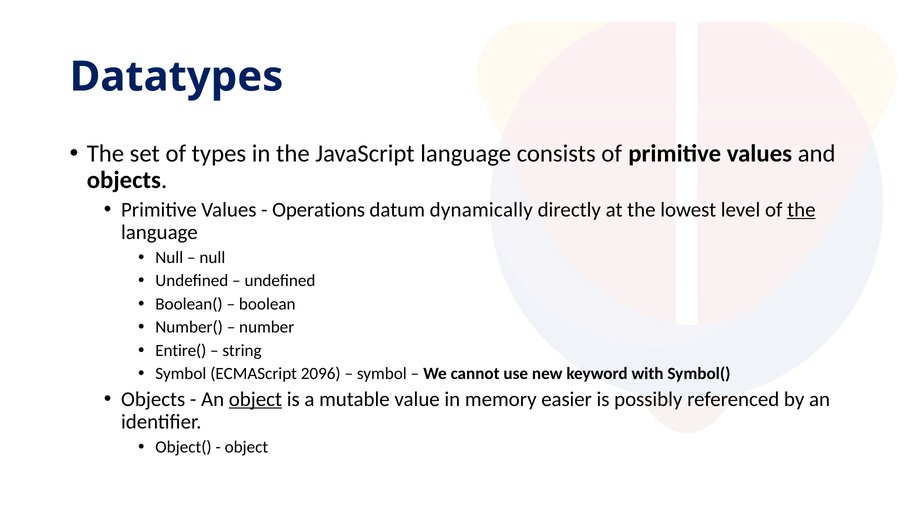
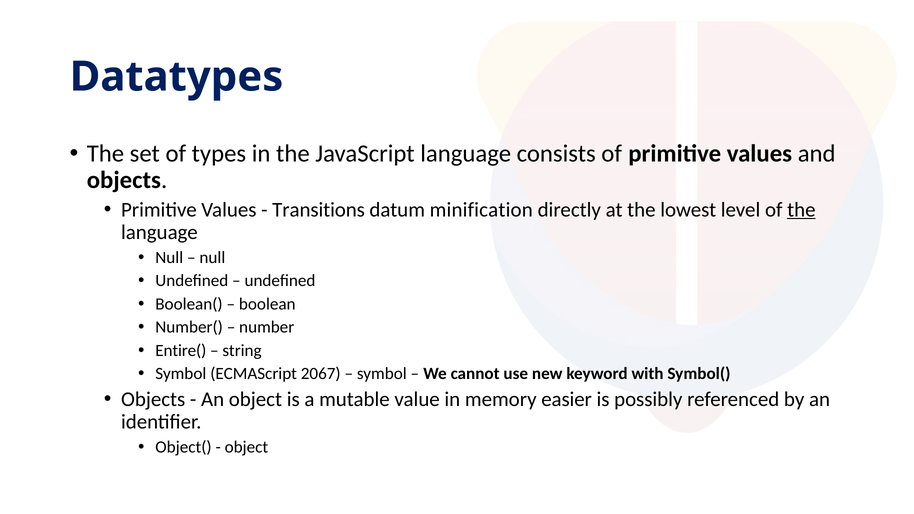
Operations: Operations -> Transitions (319, 210)
dynamically: dynamically -> minification (481, 210)
2096: 2096 -> 2067 (321, 374)
object underline: present -> none (255, 399)
